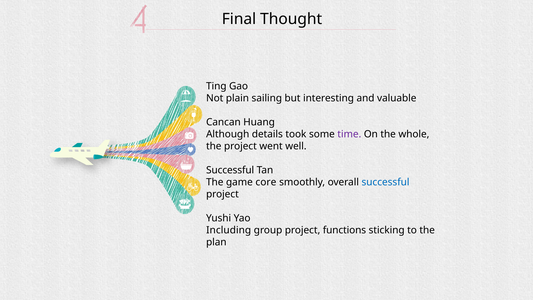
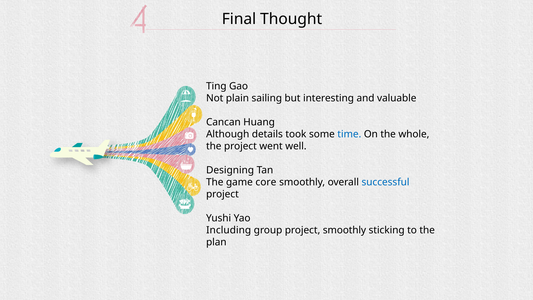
time colour: purple -> blue (349, 134)
Successful: Successful -> Designing (230, 170)
project functions: functions -> smoothly (344, 230)
